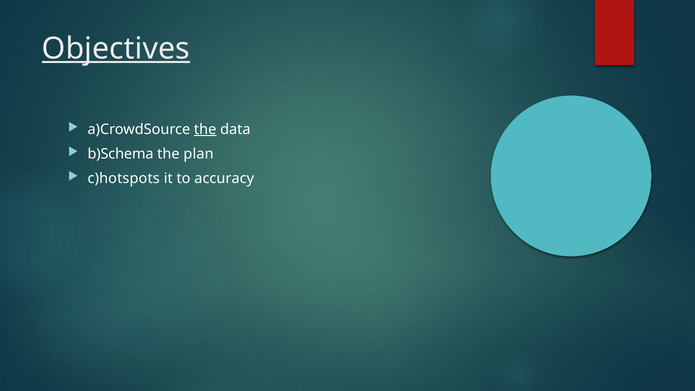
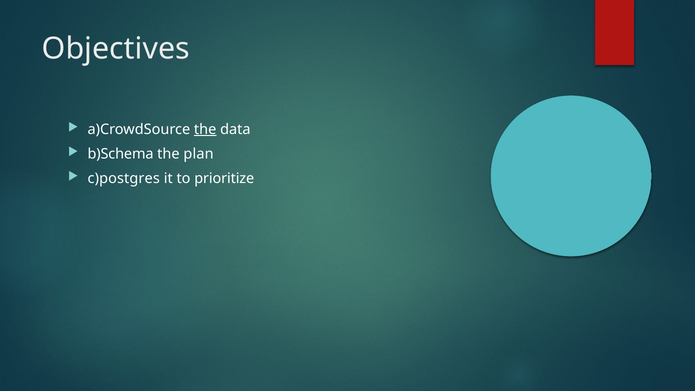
Objectives underline: present -> none (116, 49)
c)hotspots: c)hotspots -> c)postgres (124, 179)
accuracy: accuracy -> prioritize (224, 179)
